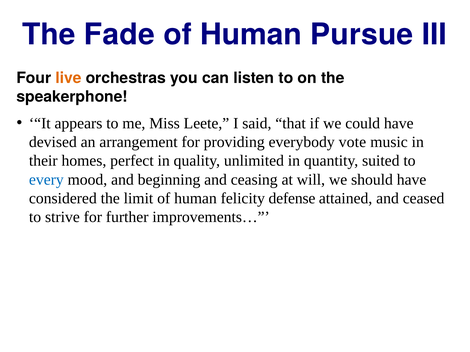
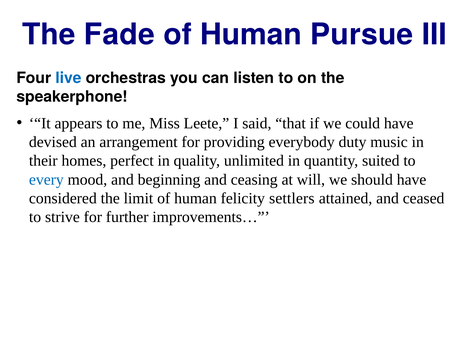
live colour: orange -> blue (68, 78)
vote: vote -> duty (353, 142)
defense: defense -> settlers (292, 199)
